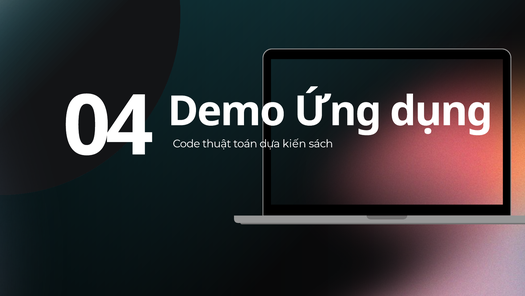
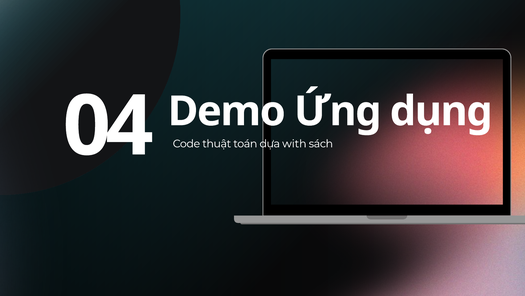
kiến: kiến -> with (294, 143)
